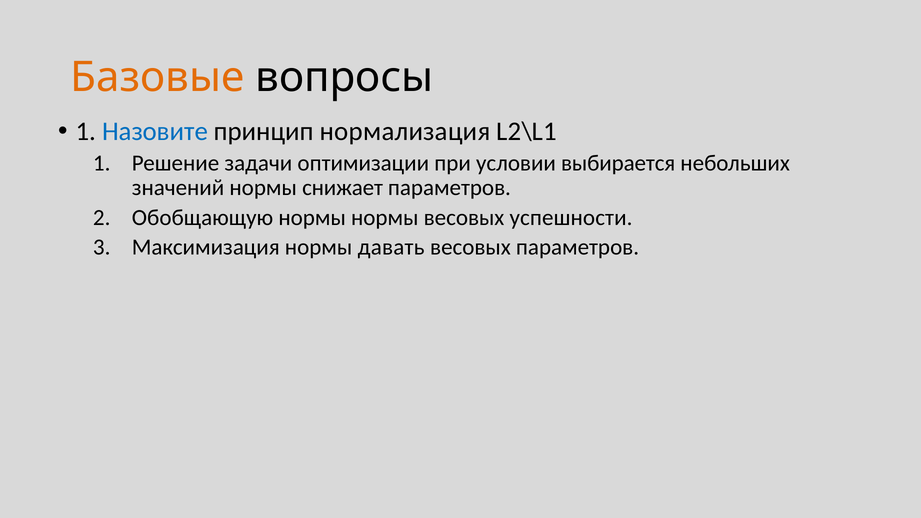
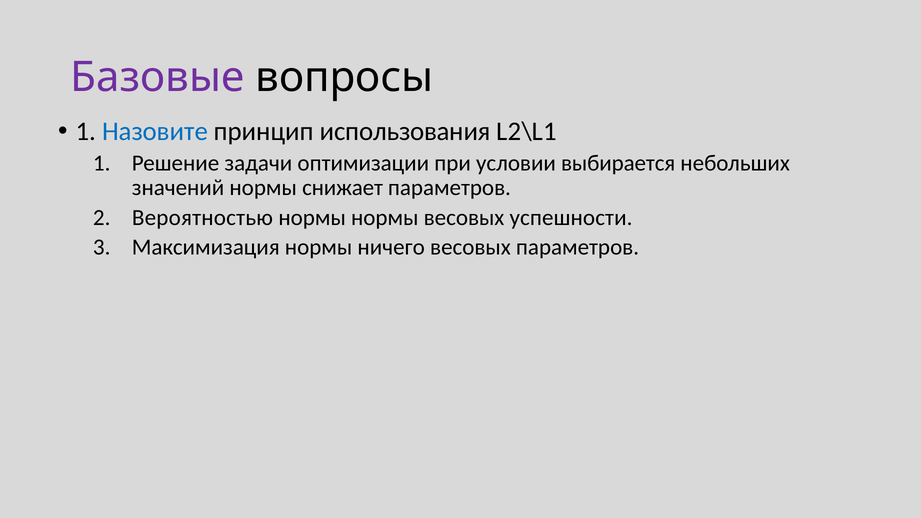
Базовые colour: orange -> purple (157, 77)
нормализация: нормализация -> использования (405, 131)
Обобщающую: Обобщающую -> Вероятностью (202, 218)
давать: давать -> ничего (391, 247)
